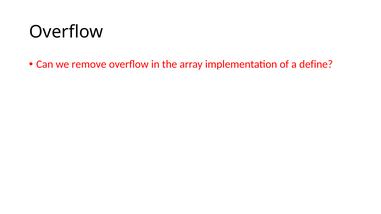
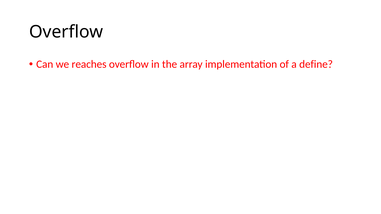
remove: remove -> reaches (89, 64)
